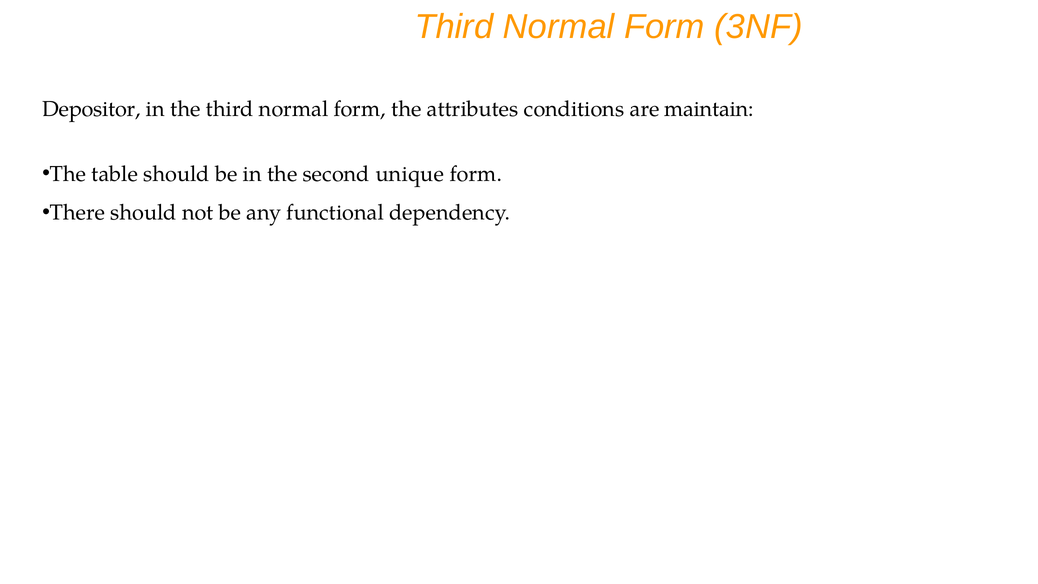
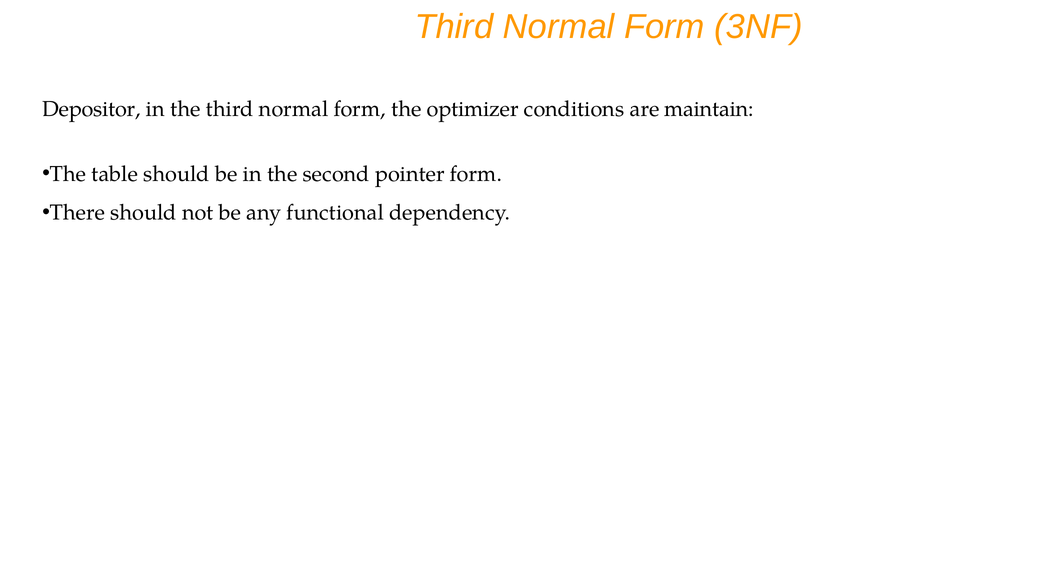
attributes: attributes -> optimizer (473, 109)
unique: unique -> pointer (410, 174)
